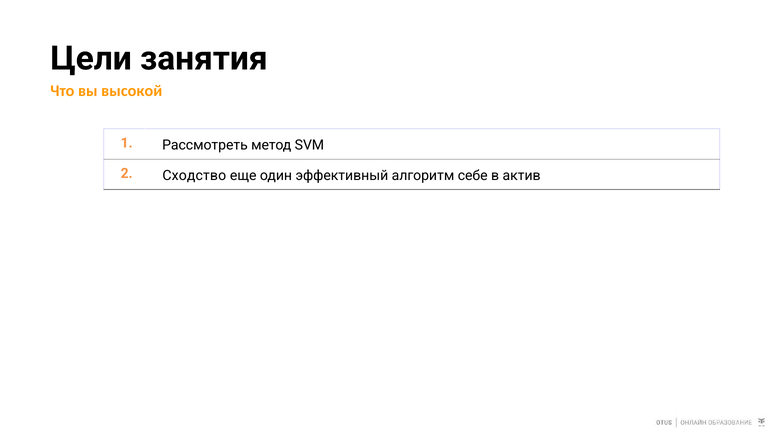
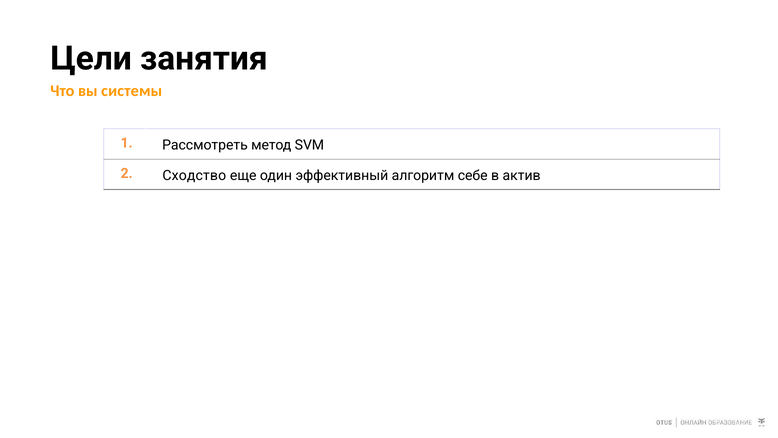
высокой: высокой -> системы (132, 91)
